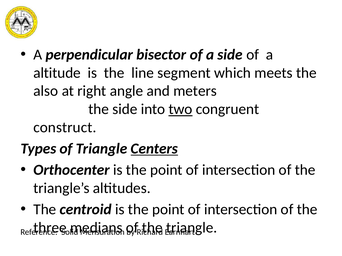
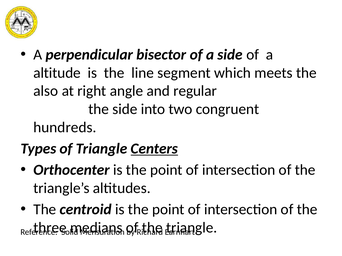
meters: meters -> regular (195, 91)
two underline: present -> none (180, 109)
construct: construct -> hundreds (65, 128)
